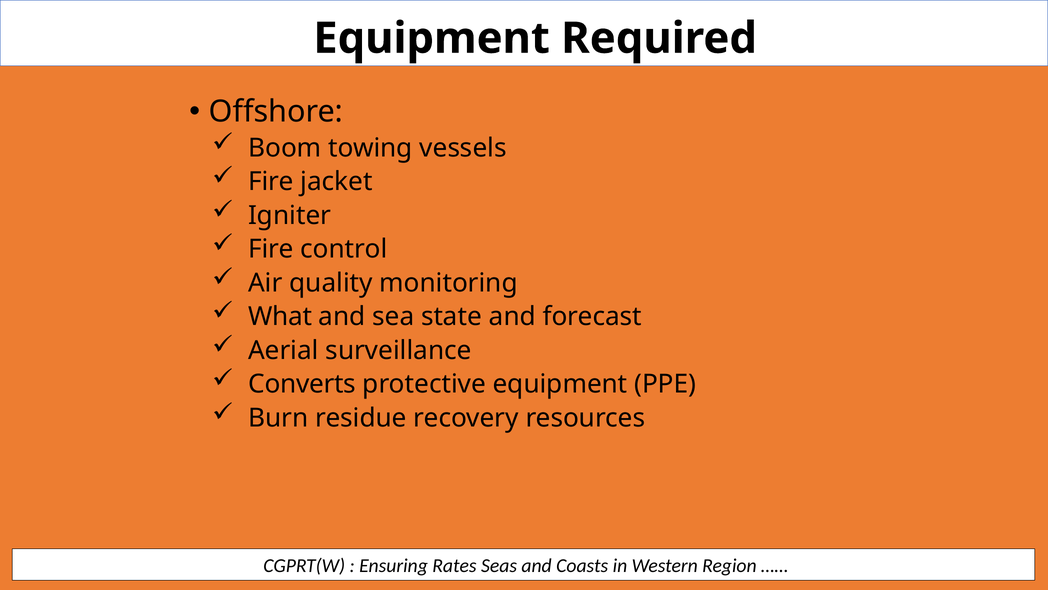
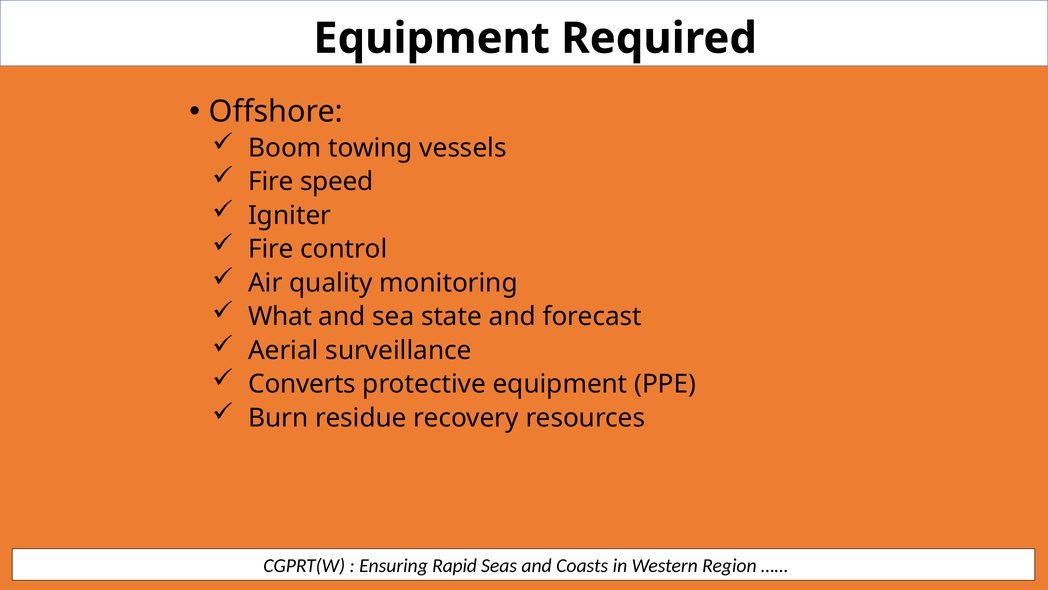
jacket: jacket -> speed (337, 181)
Rates: Rates -> Rapid (455, 565)
